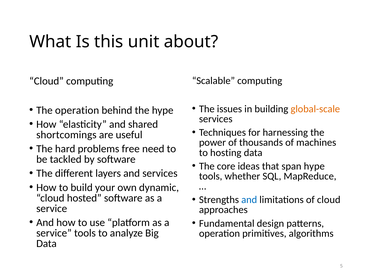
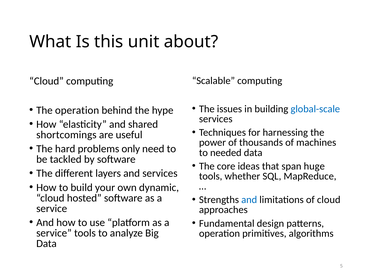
global-scale colour: orange -> blue (315, 109)
free: free -> only (131, 149)
hosting: hosting -> needed (226, 153)
span hype: hype -> huge (314, 166)
